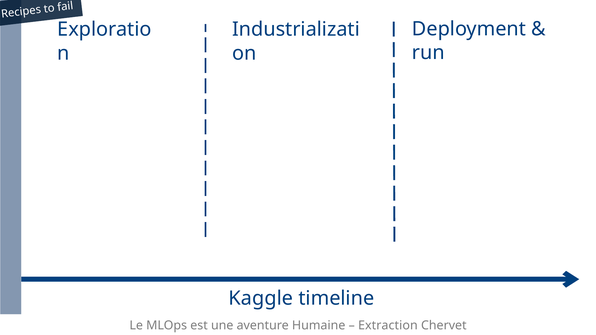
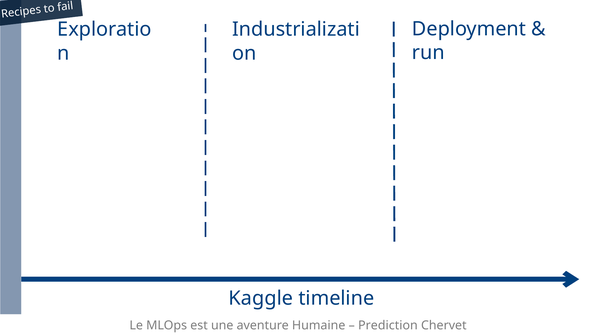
Extraction: Extraction -> Prediction (388, 326)
